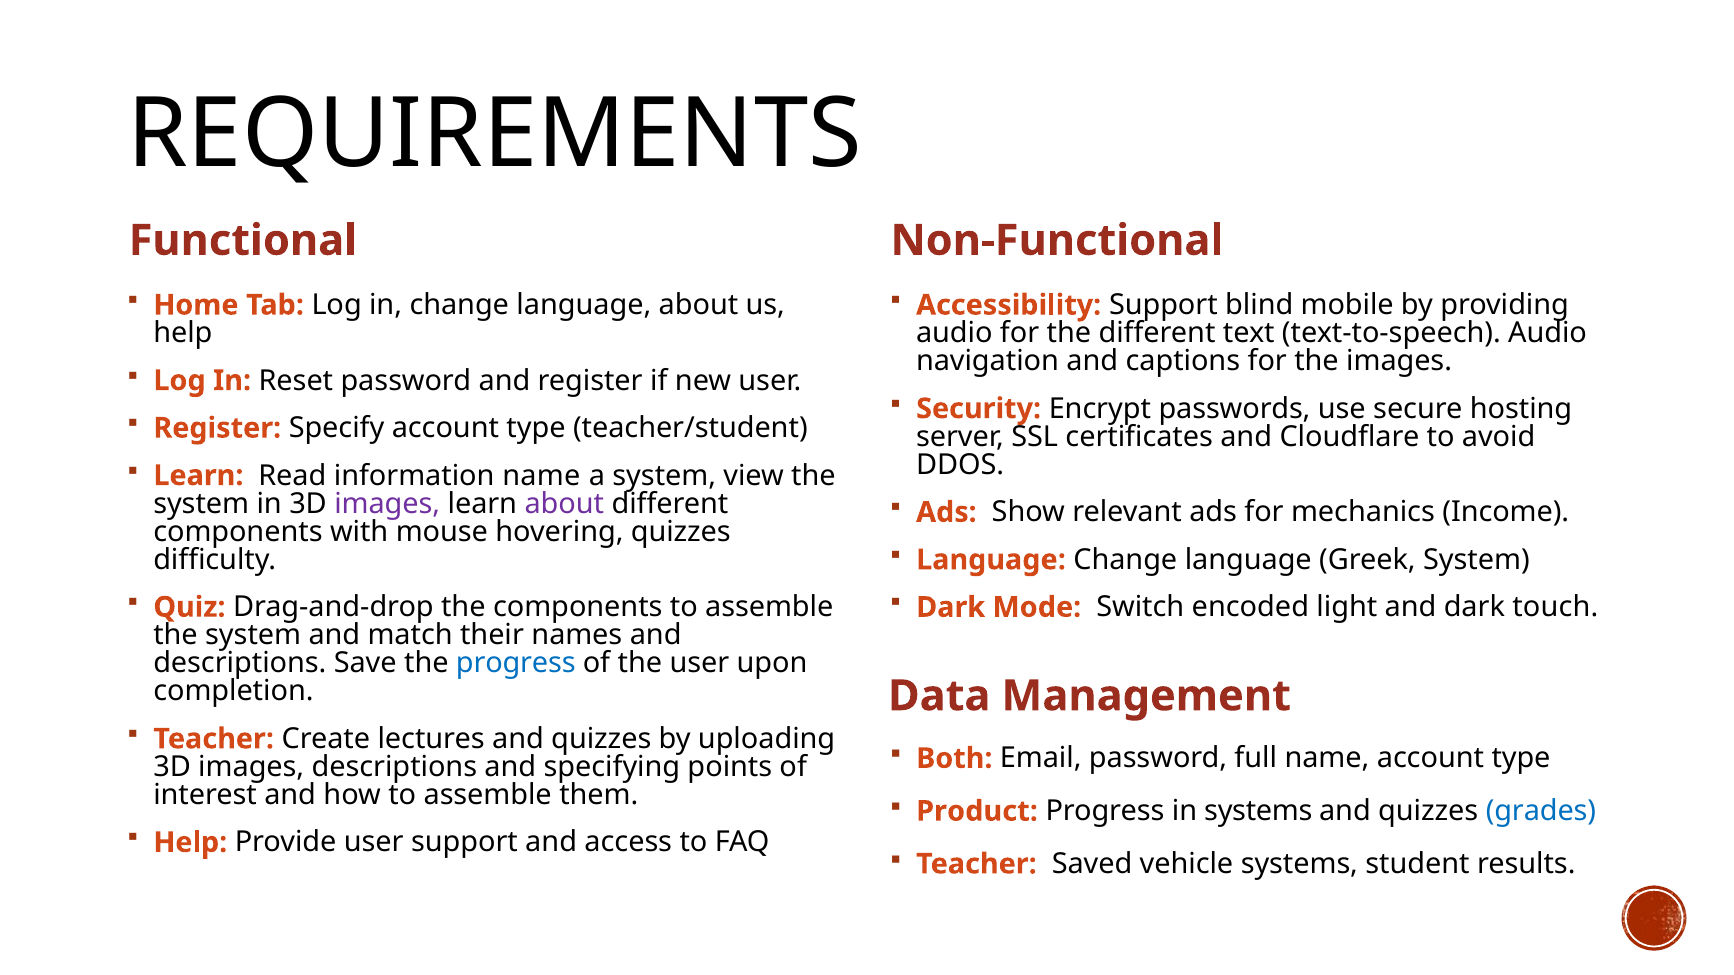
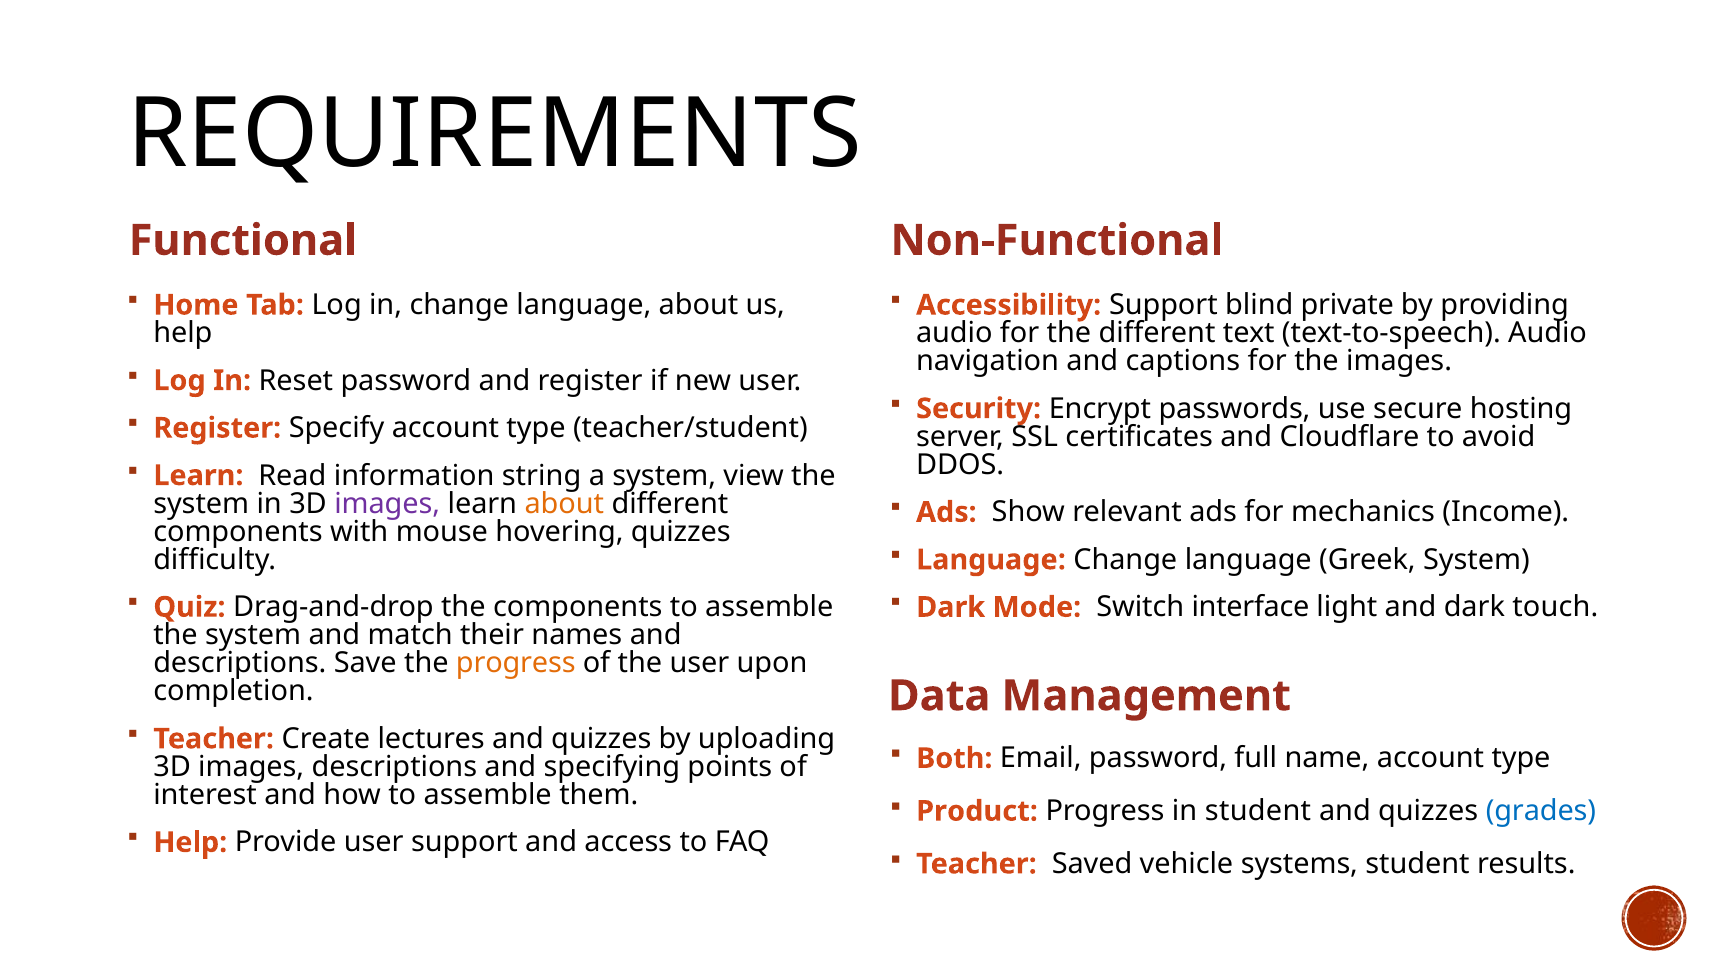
mobile: mobile -> private (1347, 305)
information name: name -> string (542, 476)
about colour: purple -> orange (564, 504)
encoded: encoded -> interface (1251, 607)
progress colour: blue -> orange (516, 664)
in systems: systems -> student (1258, 811)
